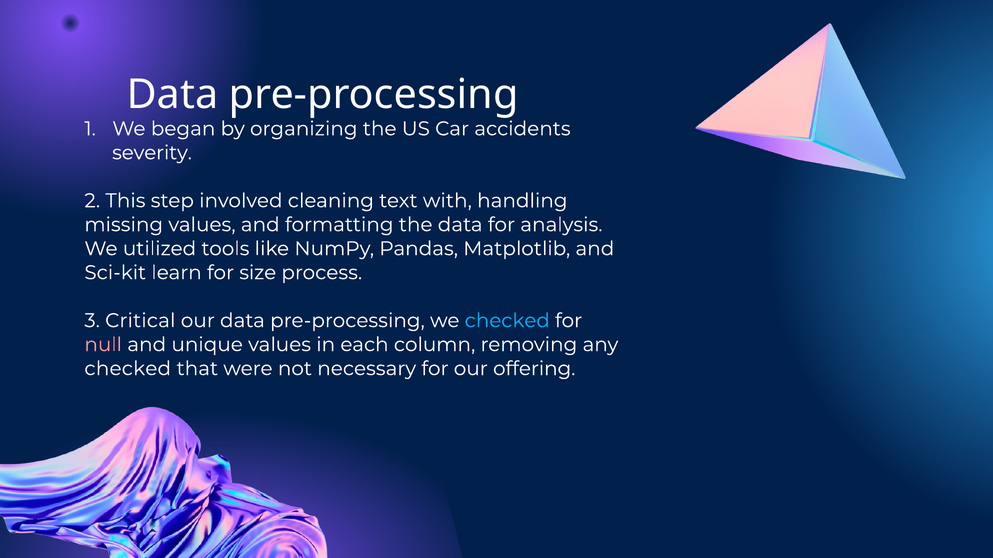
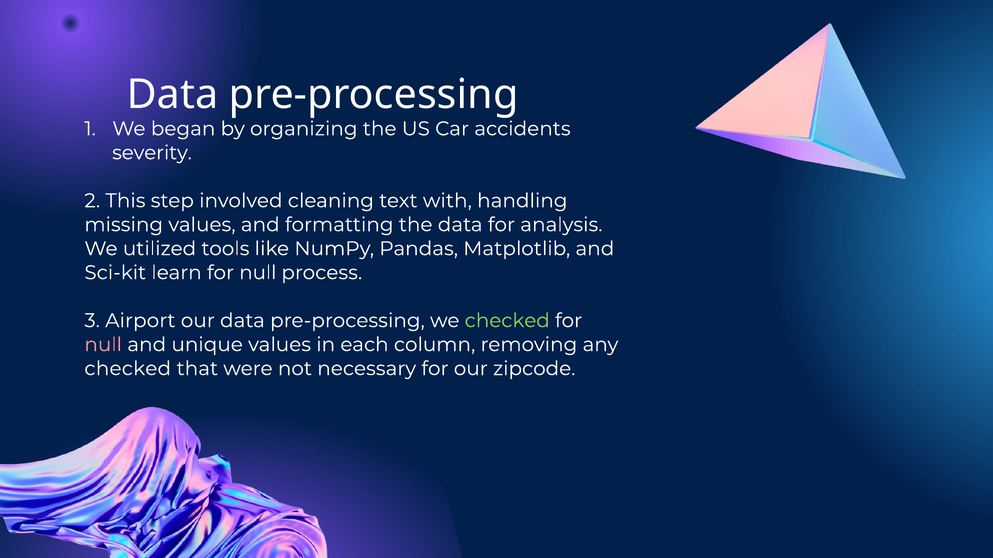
learn for size: size -> null (258, 273)
Critical: Critical -> Airport (140, 321)
checked colour: light blue -> light green (507, 321)
offering: offering -> zipcode (534, 369)
